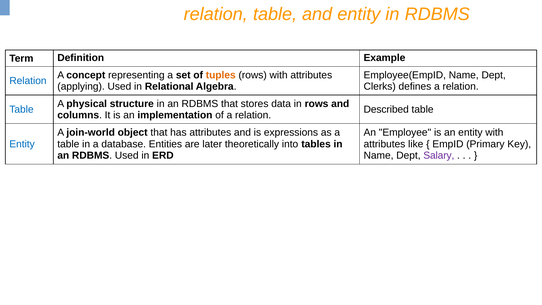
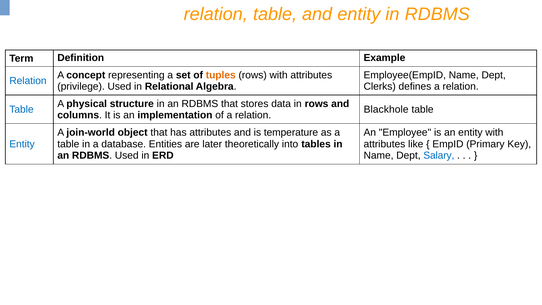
applying: applying -> privilege (81, 87)
Described: Described -> Blackhole (386, 109)
expressions: expressions -> temperature (291, 133)
Salary colour: purple -> blue (439, 155)
